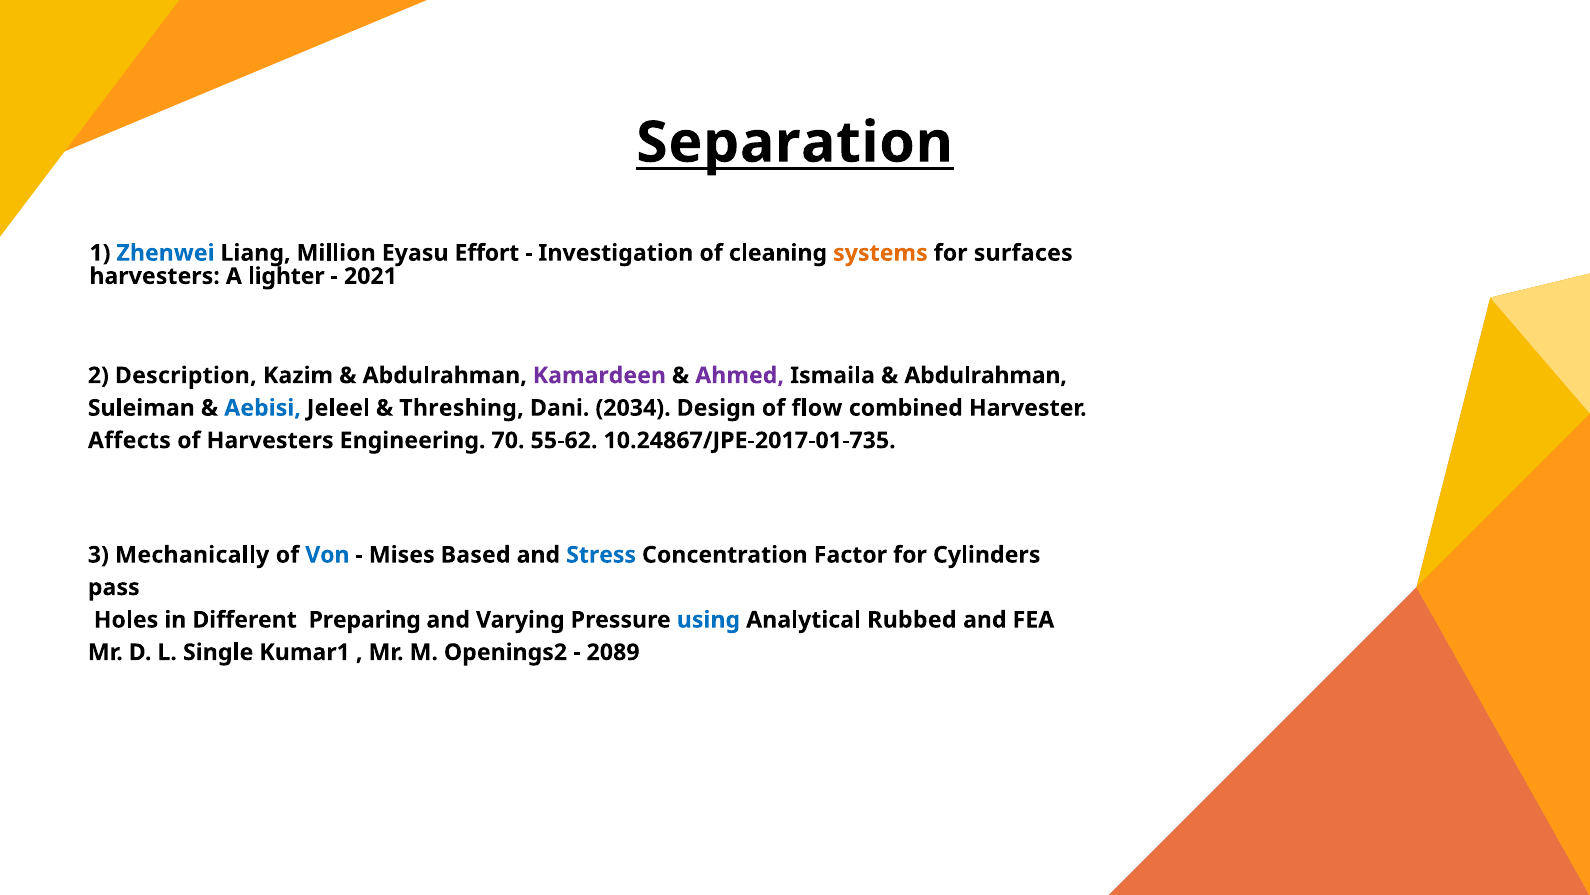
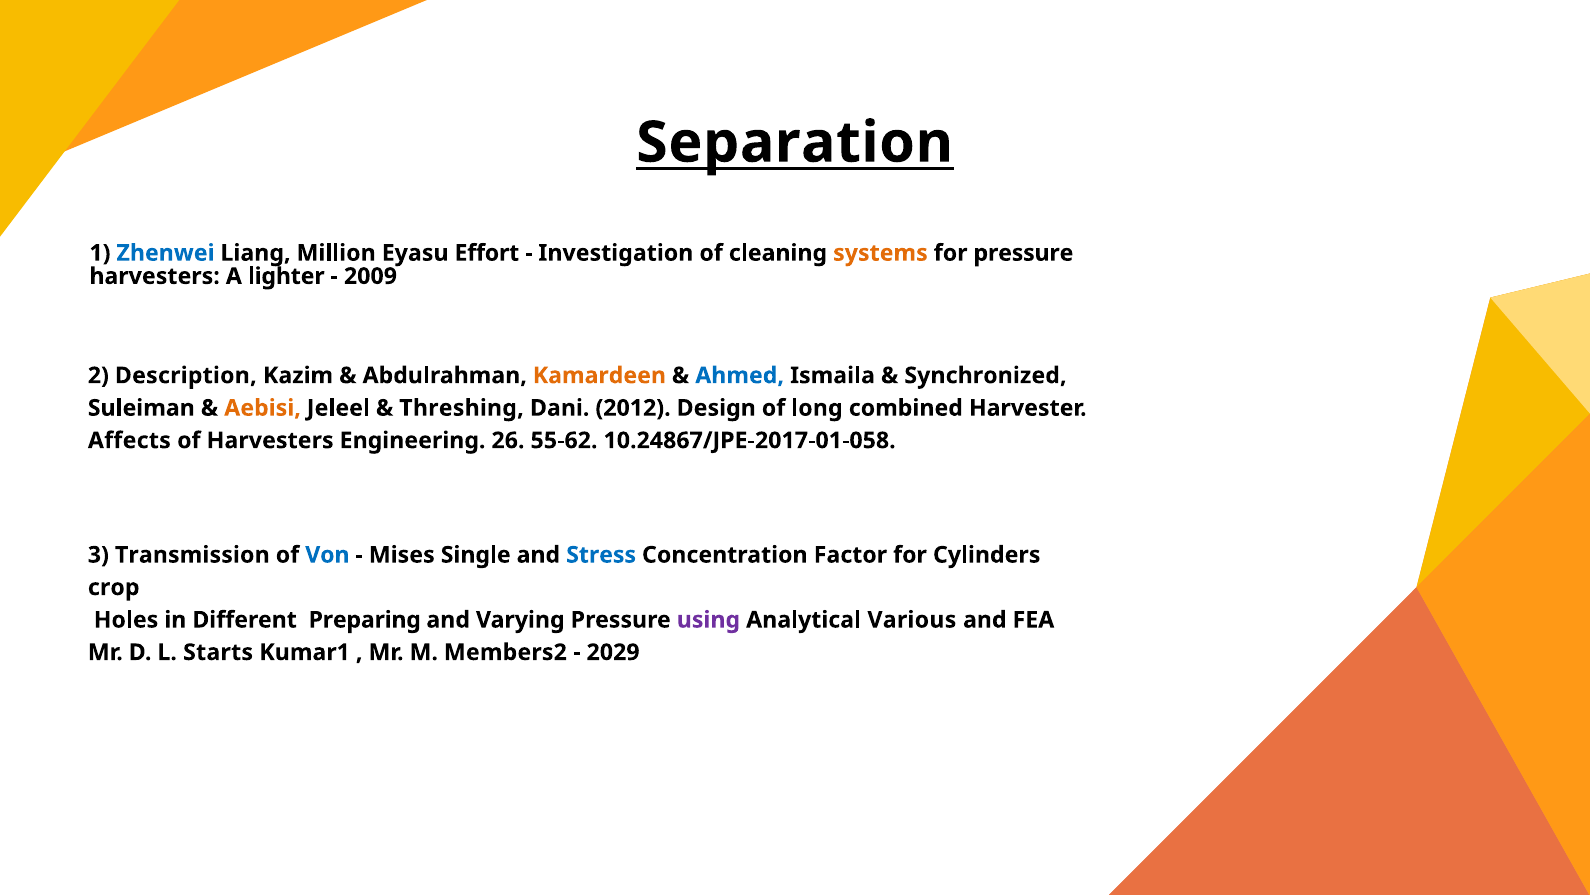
for surfaces: surfaces -> pressure (1023, 253)
2021: 2021 -> 2009 (370, 276)
Kamardeen colour: purple -> orange (599, 375)
Ahmed colour: purple -> blue (740, 375)
Abdulrahman: Abdulrahman -> Synchronized (985, 375)
Aebisi colour: blue -> orange (263, 408)
2034: 2034 -> 2012 (633, 408)
flow: flow -> long (817, 408)
70: 70 -> 26 (508, 440)
10.24867/JPE-2017-01-735: 10.24867/JPE-2017-01-735 -> 10.24867/JPE-2017-01-058 (750, 440)
Mechanically: Mechanically -> Transmission (192, 555)
Based: Based -> Single (476, 555)
pass: pass -> crop (114, 587)
using colour: blue -> purple (708, 619)
Rubbed: Rubbed -> Various (912, 619)
Single: Single -> Starts (218, 652)
Openings2: Openings2 -> Members2 (505, 652)
2089: 2089 -> 2029 (613, 652)
